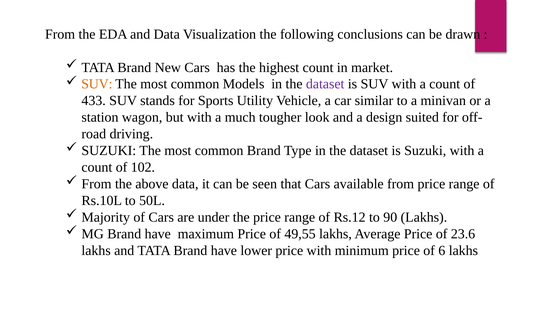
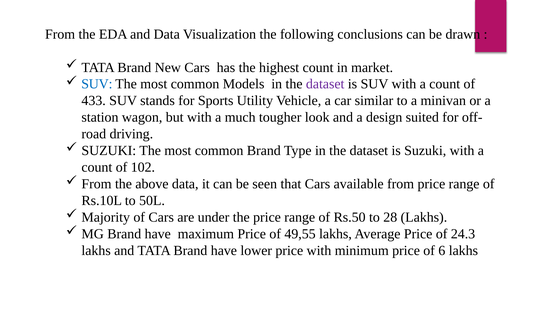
SUV colour: orange -> blue (97, 84)
Rs.12: Rs.12 -> Rs.50 (350, 217)
90: 90 -> 28 (390, 217)
23.6: 23.6 -> 24.3 (463, 234)
